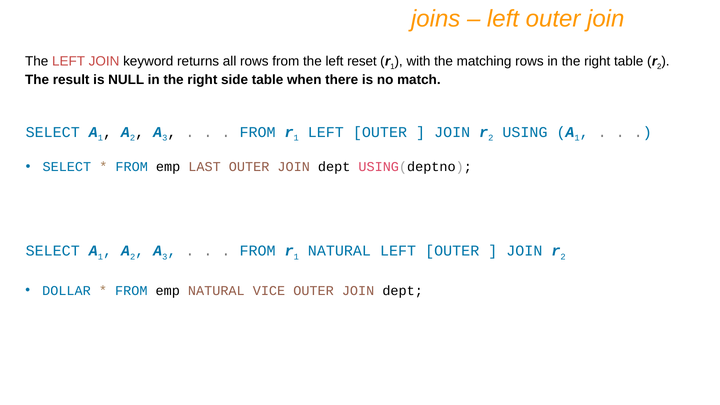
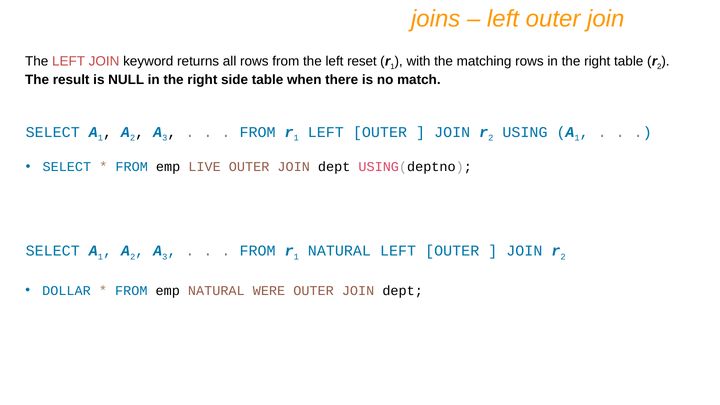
LAST: LAST -> LIVE (205, 167)
VICE: VICE -> WERE (269, 291)
